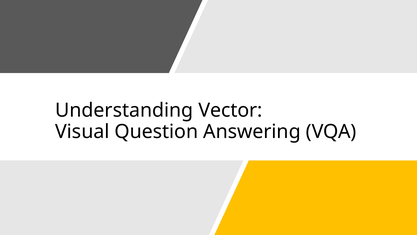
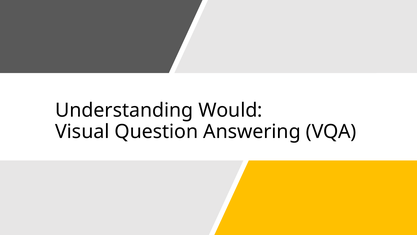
Vector: Vector -> Would (230, 110)
